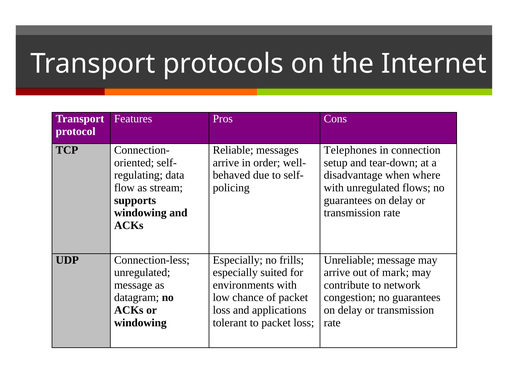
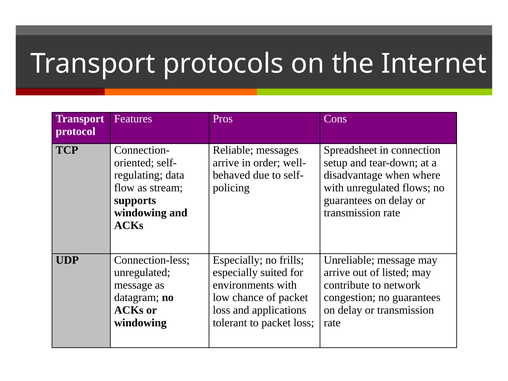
Telephones: Telephones -> Spreadsheet (350, 150)
mark: mark -> listed (396, 272)
